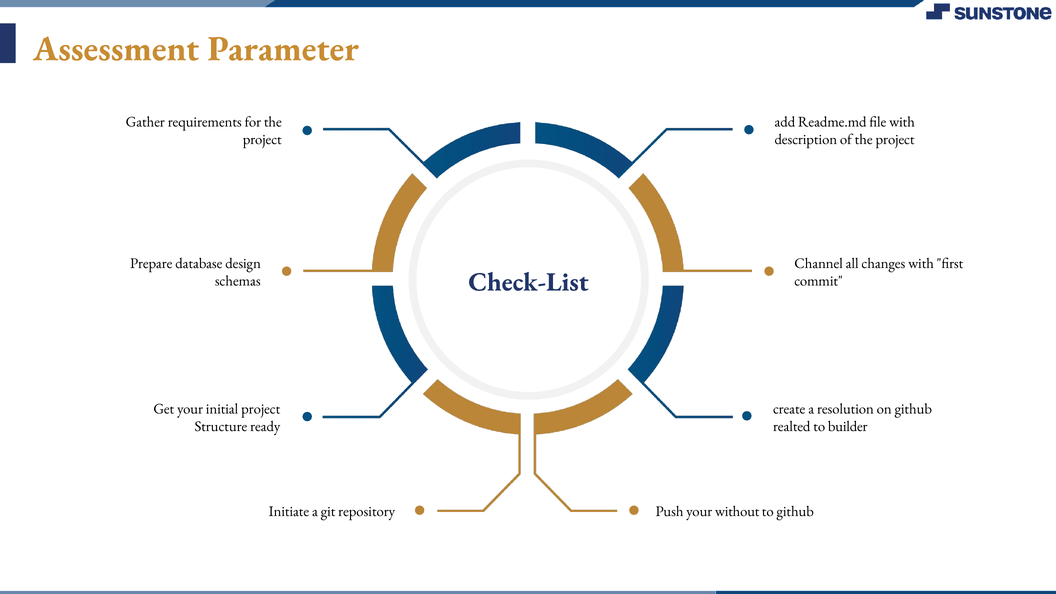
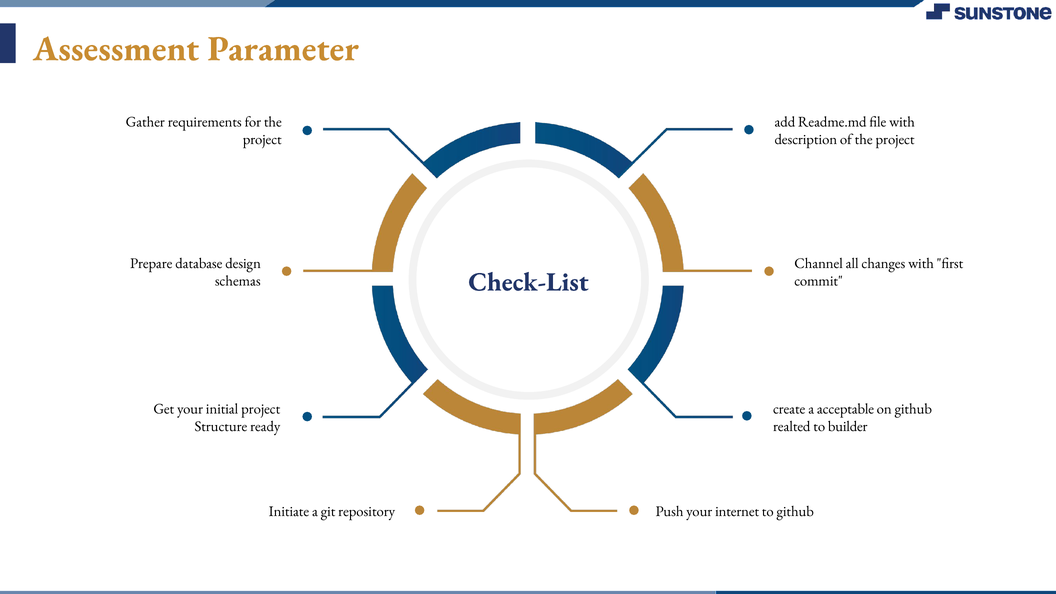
resolution: resolution -> acceptable (845, 409)
without: without -> internet (737, 511)
